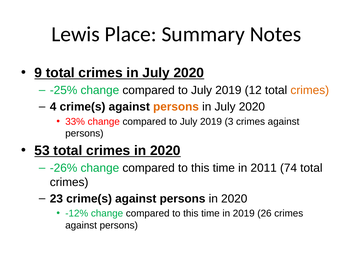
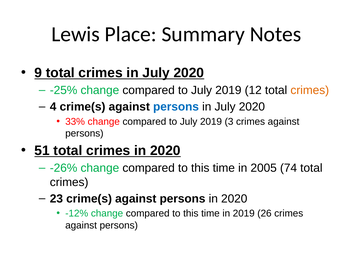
persons colour: orange -> blue (176, 107)
53: 53 -> 51 (42, 150)
2011: 2011 -> 2005 (264, 168)
